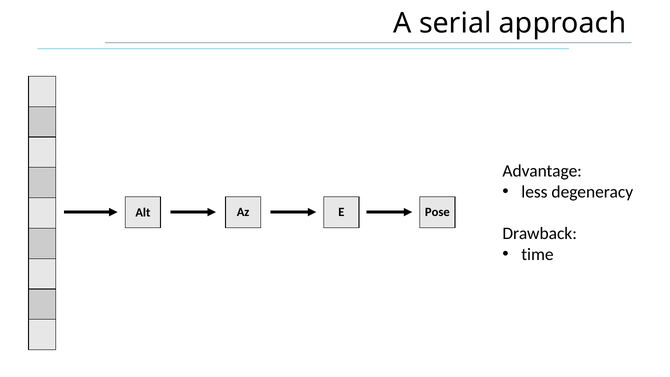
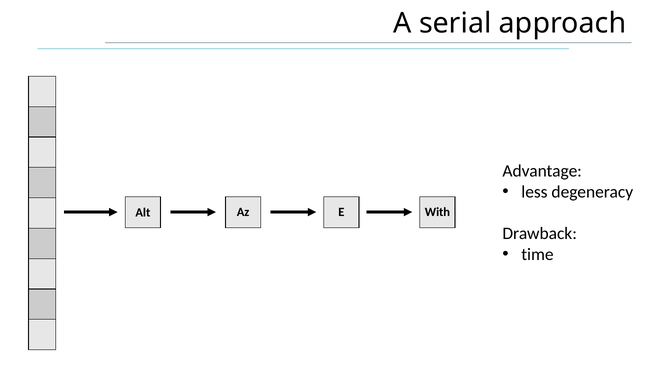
Pose: Pose -> With (437, 212)
